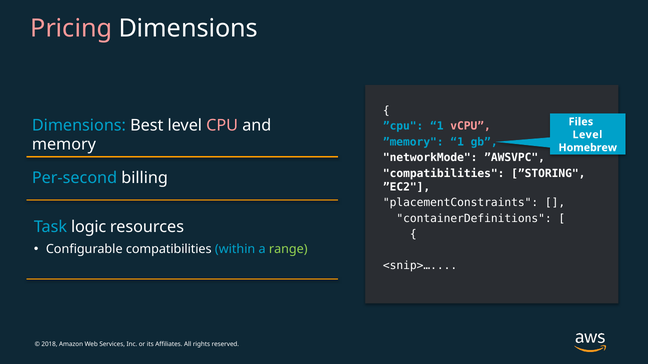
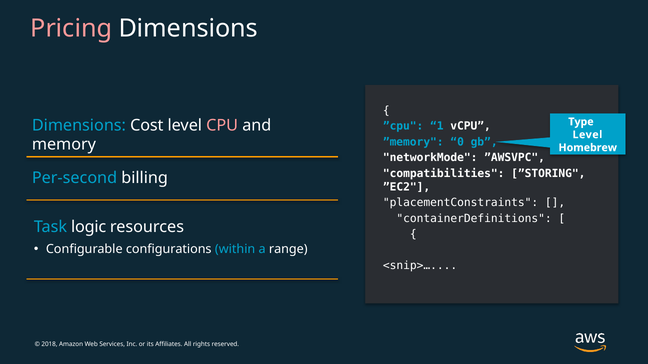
Files: Files -> Type (581, 122)
Best: Best -> Cost (147, 125)
vCPU colour: pink -> white (471, 126)
”memory 1: 1 -> 0 (457, 142)
Configurable compatibilities: compatibilities -> configurations (169, 250)
range colour: light green -> white (288, 250)
